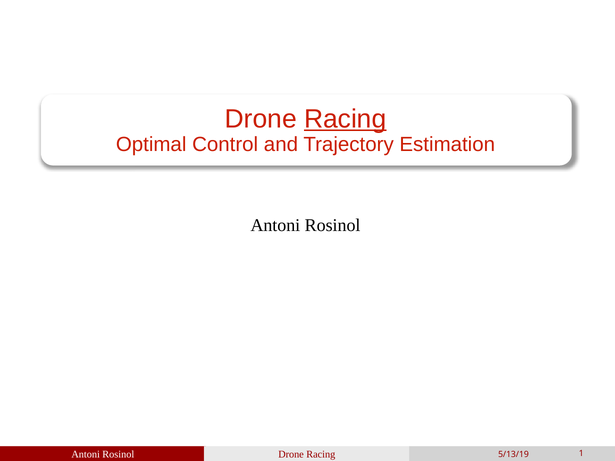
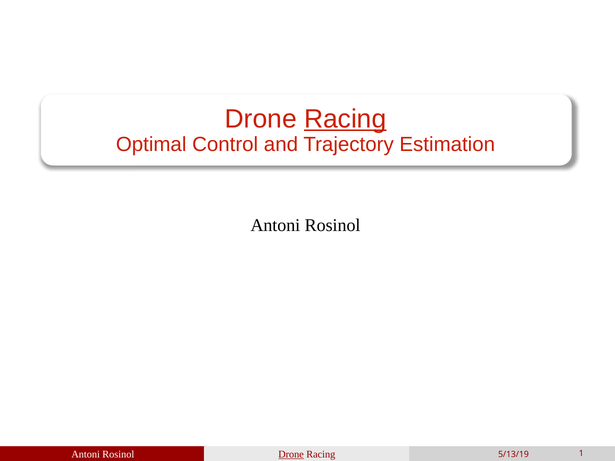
Drone underline: none -> present (291, 455)
